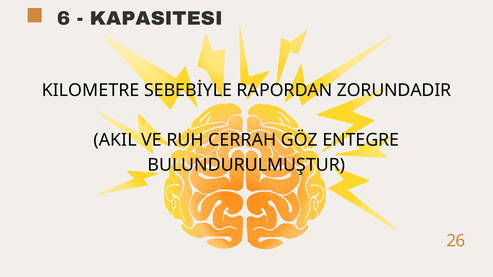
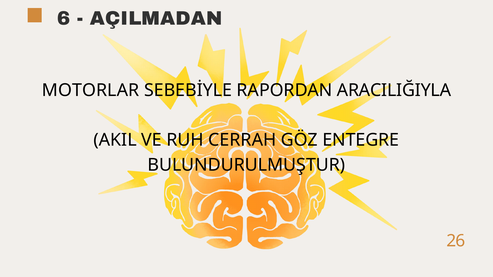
KAPASITESI: KAPASITESI -> AÇILMADAN (156, 18)
KILOMETRE: KILOMETRE -> MOTORLAR (91, 90)
ZORUNDADIR: ZORUNDADIR -> ARACILIĞIYLA (394, 90)
